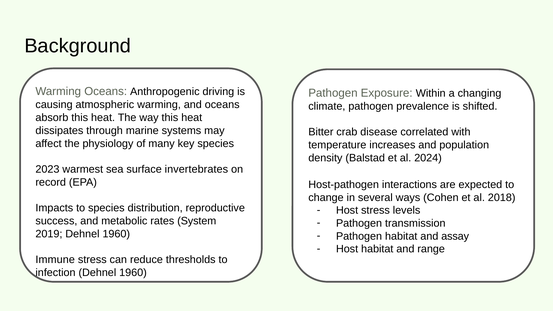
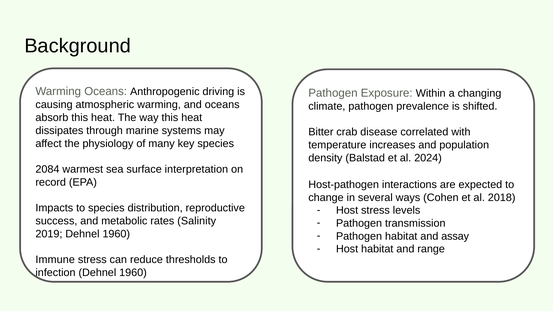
2023: 2023 -> 2084 (47, 169)
invertebrates: invertebrates -> interpretation (196, 169)
System: System -> Salinity (197, 221)
